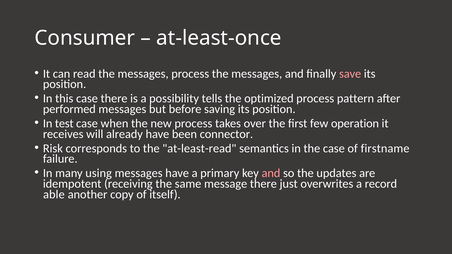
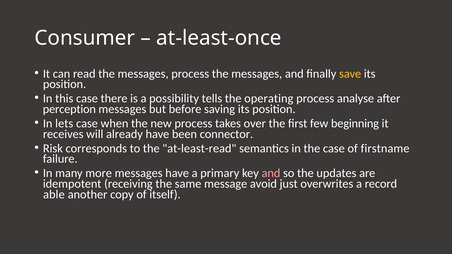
save colour: pink -> yellow (350, 74)
optimized: optimized -> operating (269, 99)
pattern: pattern -> analyse (356, 99)
performed: performed -> perception (69, 109)
test: test -> lets (64, 124)
operation: operation -> beginning (355, 124)
using: using -> more (99, 173)
message there: there -> avoid (263, 184)
